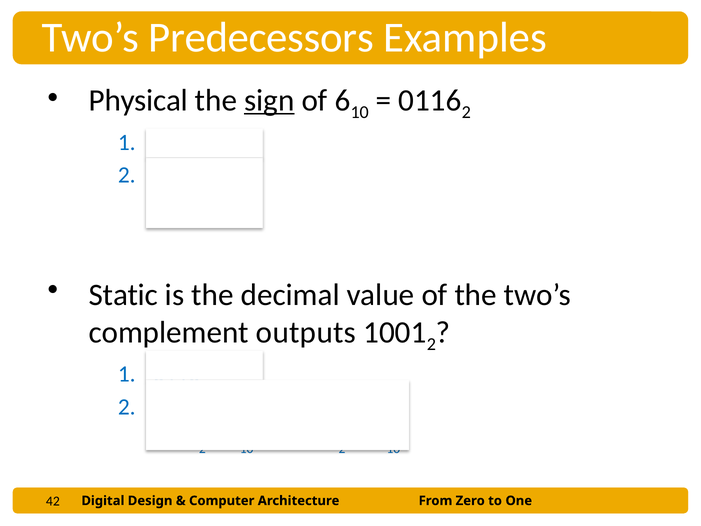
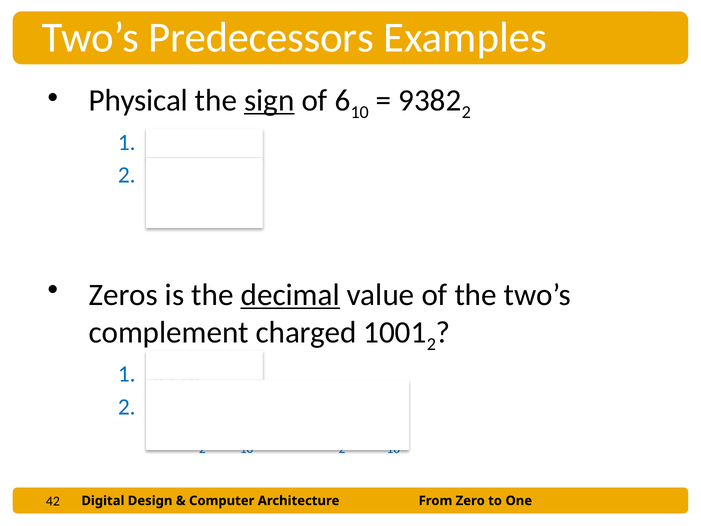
0116: 0116 -> 9382 (430, 100)
Static: Static -> Zeros (123, 295)
decimal underline: none -> present (290, 295)
outputs: outputs -> charged (306, 332)
